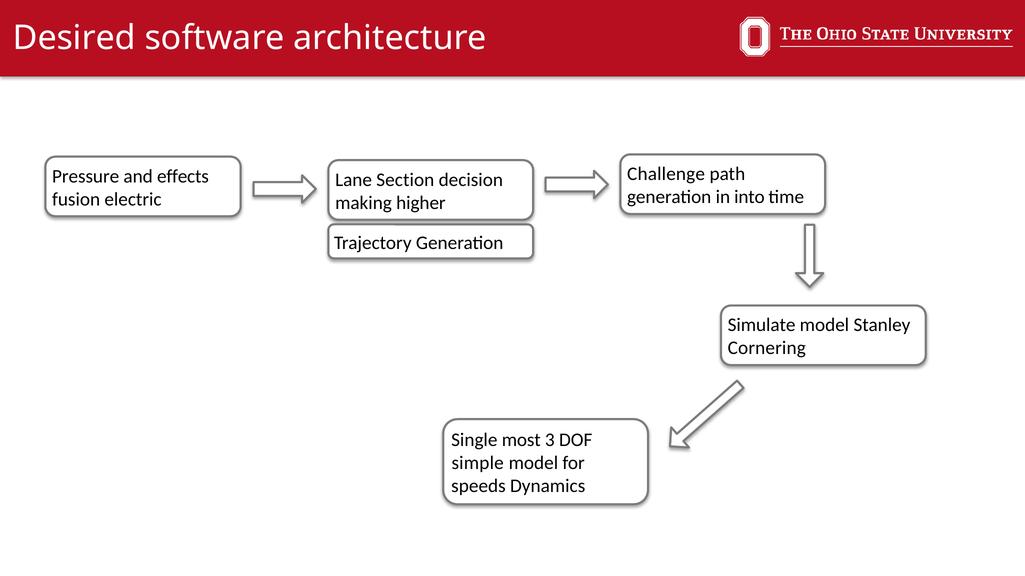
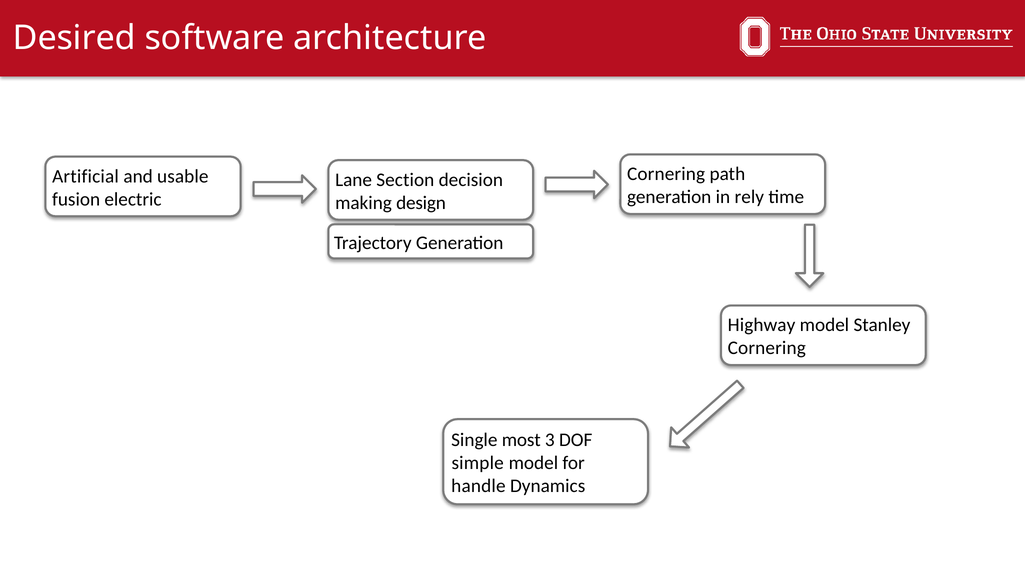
Challenge: Challenge -> Cornering (666, 174)
Pressure: Pressure -> Artificial (86, 176)
effects: effects -> usable (183, 176)
into: into -> rely (749, 197)
higher: higher -> design (421, 203)
Simulate: Simulate -> Highway (762, 325)
speeds: speeds -> handle (478, 487)
